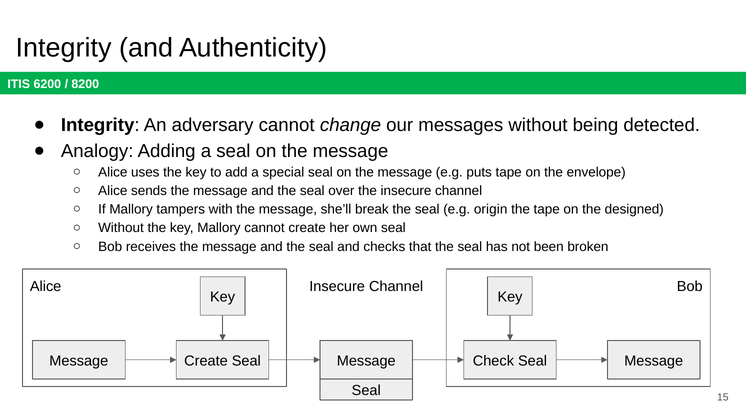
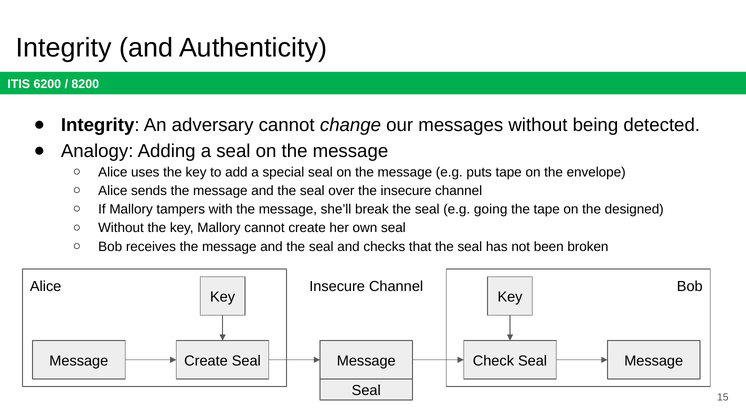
origin: origin -> going (491, 209)
